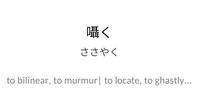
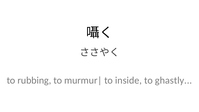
bilinear: bilinear -> rubbing (34, 80)
locate: locate -> inside (128, 80)
